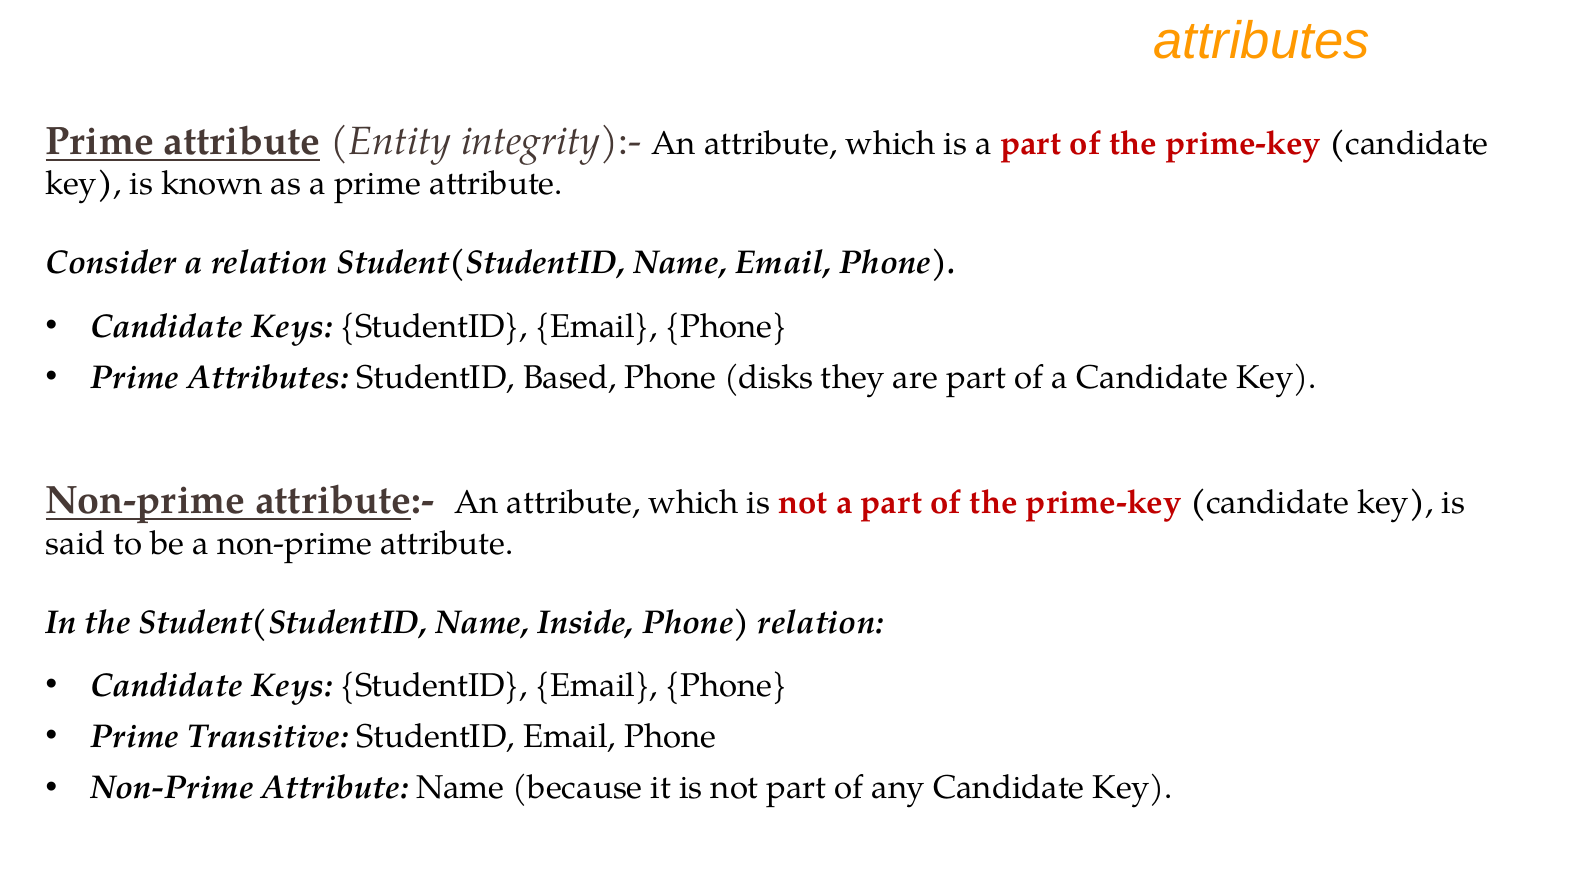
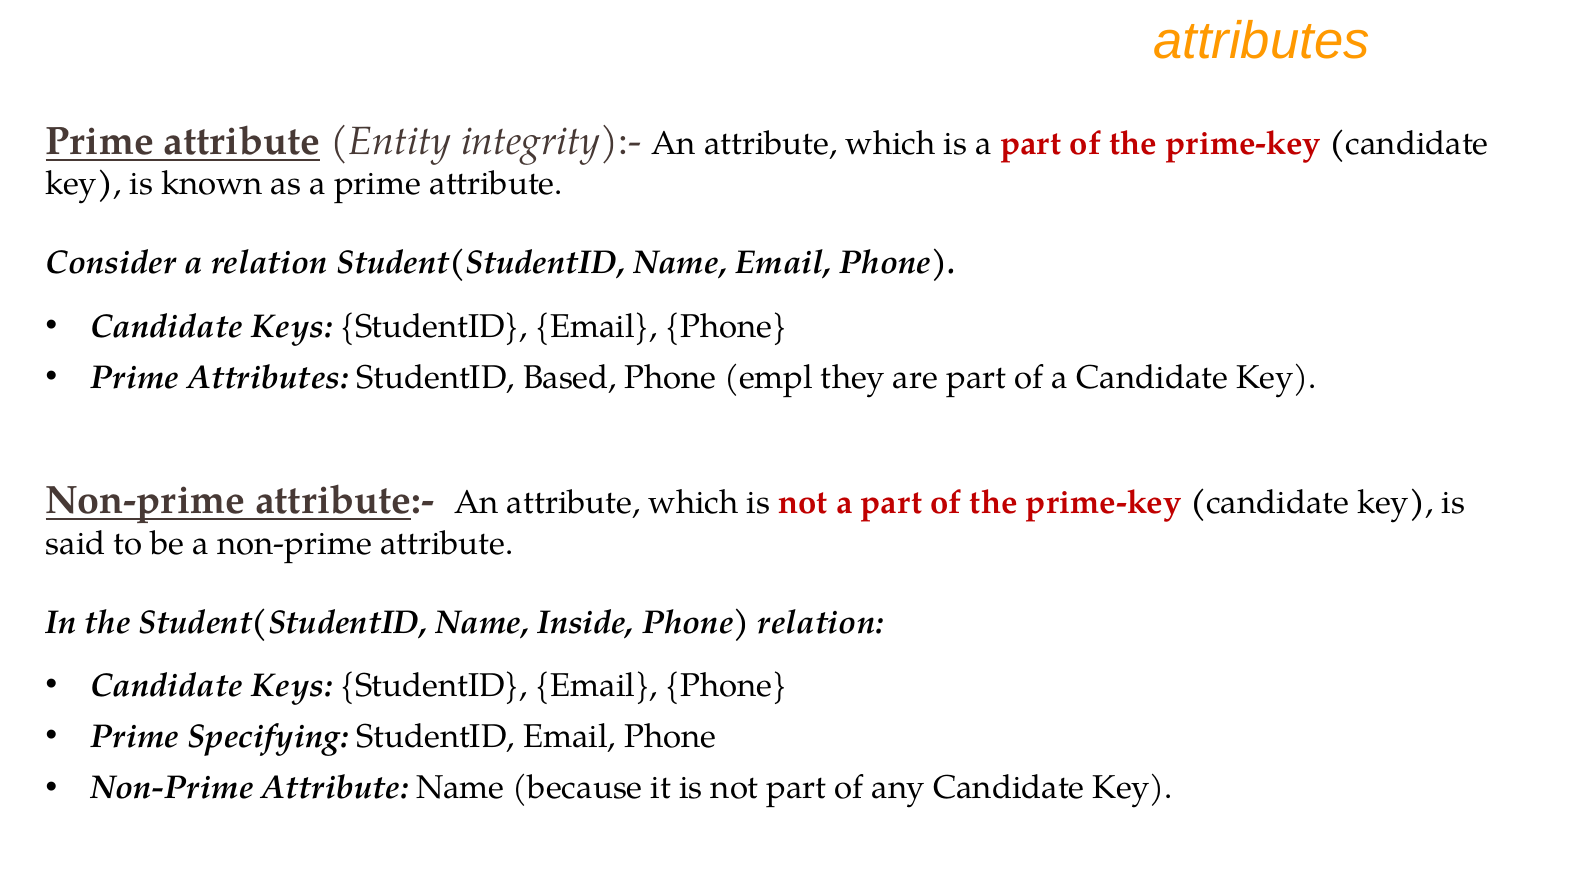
disks: disks -> empl (769, 378)
Transitive: Transitive -> Specifying (268, 737)
